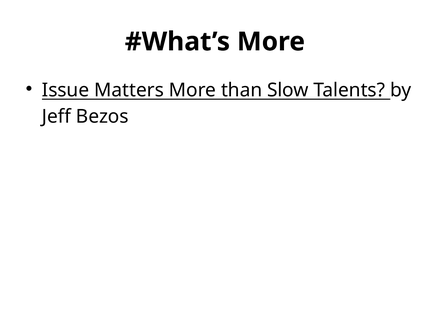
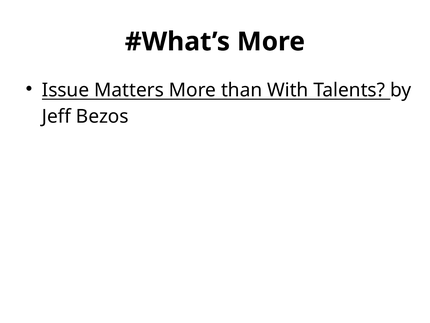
Slow: Slow -> With (288, 90)
